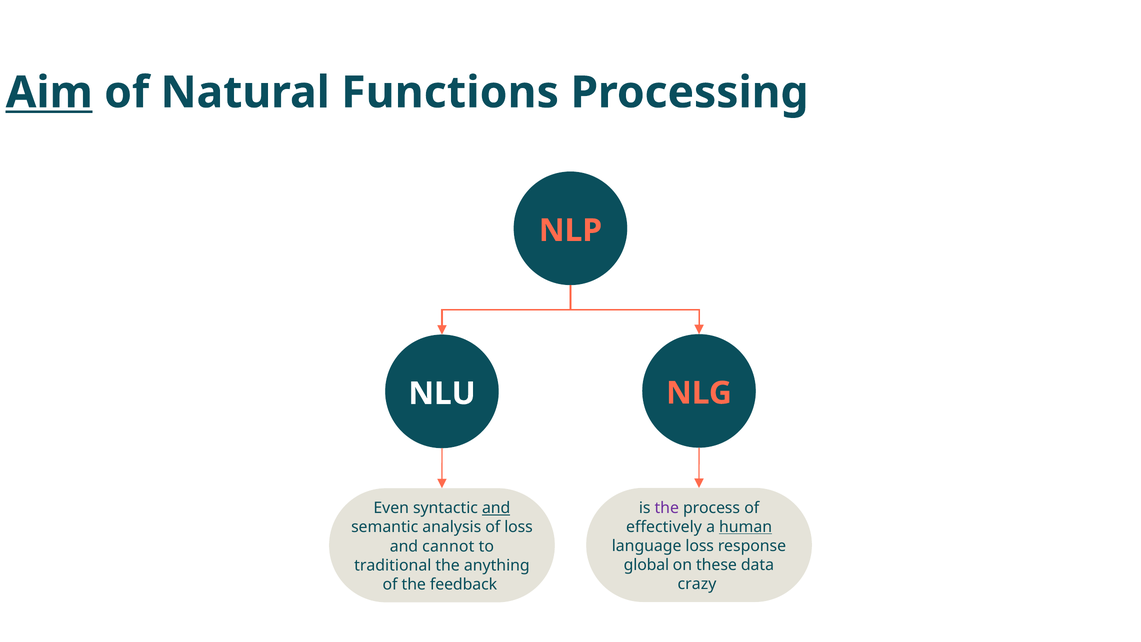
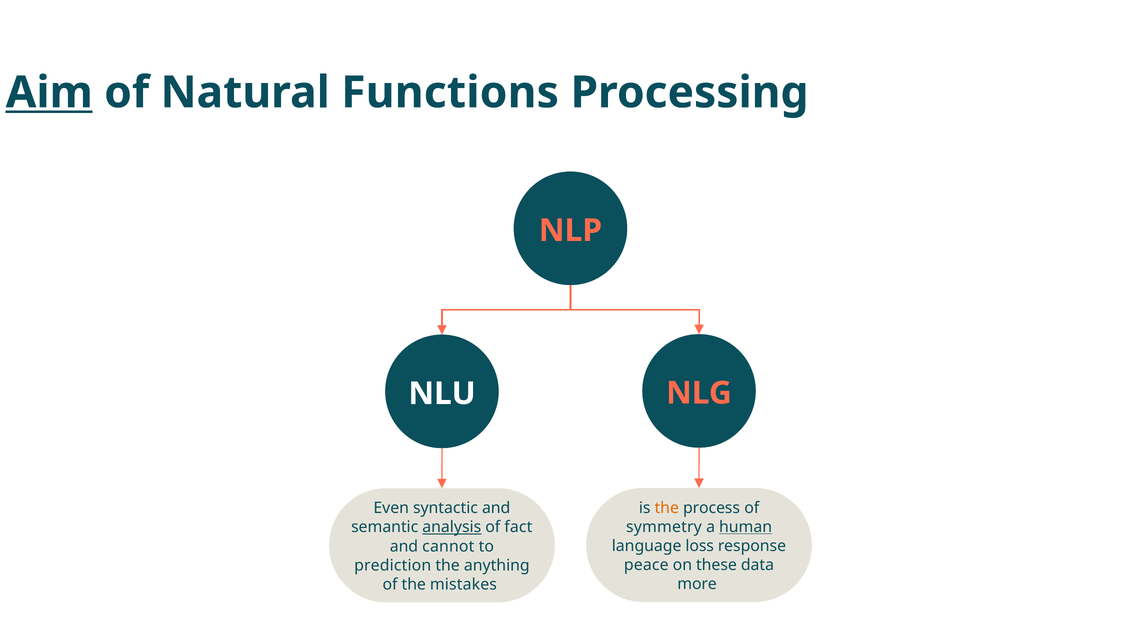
the colour: purple -> orange (667, 508)
and underline: present -> none (496, 508)
effectively: effectively -> symmetry (664, 527)
analysis underline: none -> present (452, 527)
of loss: loss -> fact (518, 527)
global: global -> peace (646, 565)
traditional: traditional -> prediction (393, 565)
crazy: crazy -> more (697, 584)
feedback: feedback -> mistakes (463, 584)
